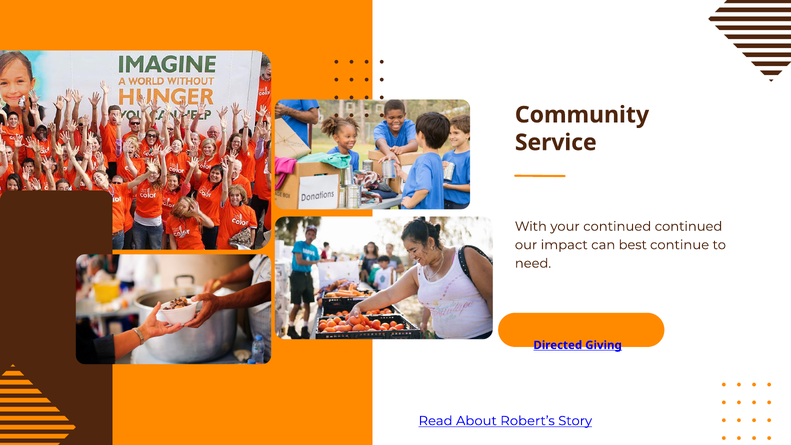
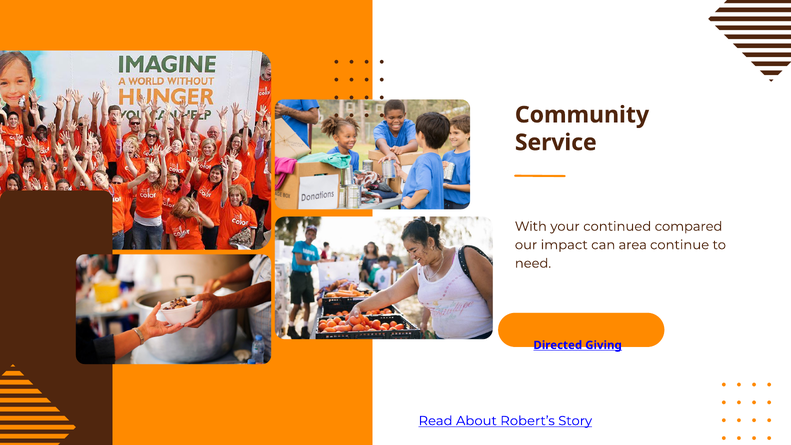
continued continued: continued -> compared (689, 226)
best: best -> area (633, 245)
